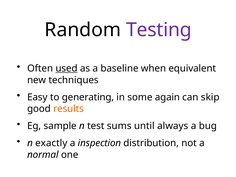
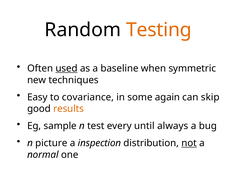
Testing colour: purple -> orange (159, 30)
equivalent: equivalent -> symmetric (192, 68)
generating: generating -> covariance (88, 97)
sums: sums -> every (119, 126)
exactly: exactly -> picture (51, 143)
not underline: none -> present (189, 143)
